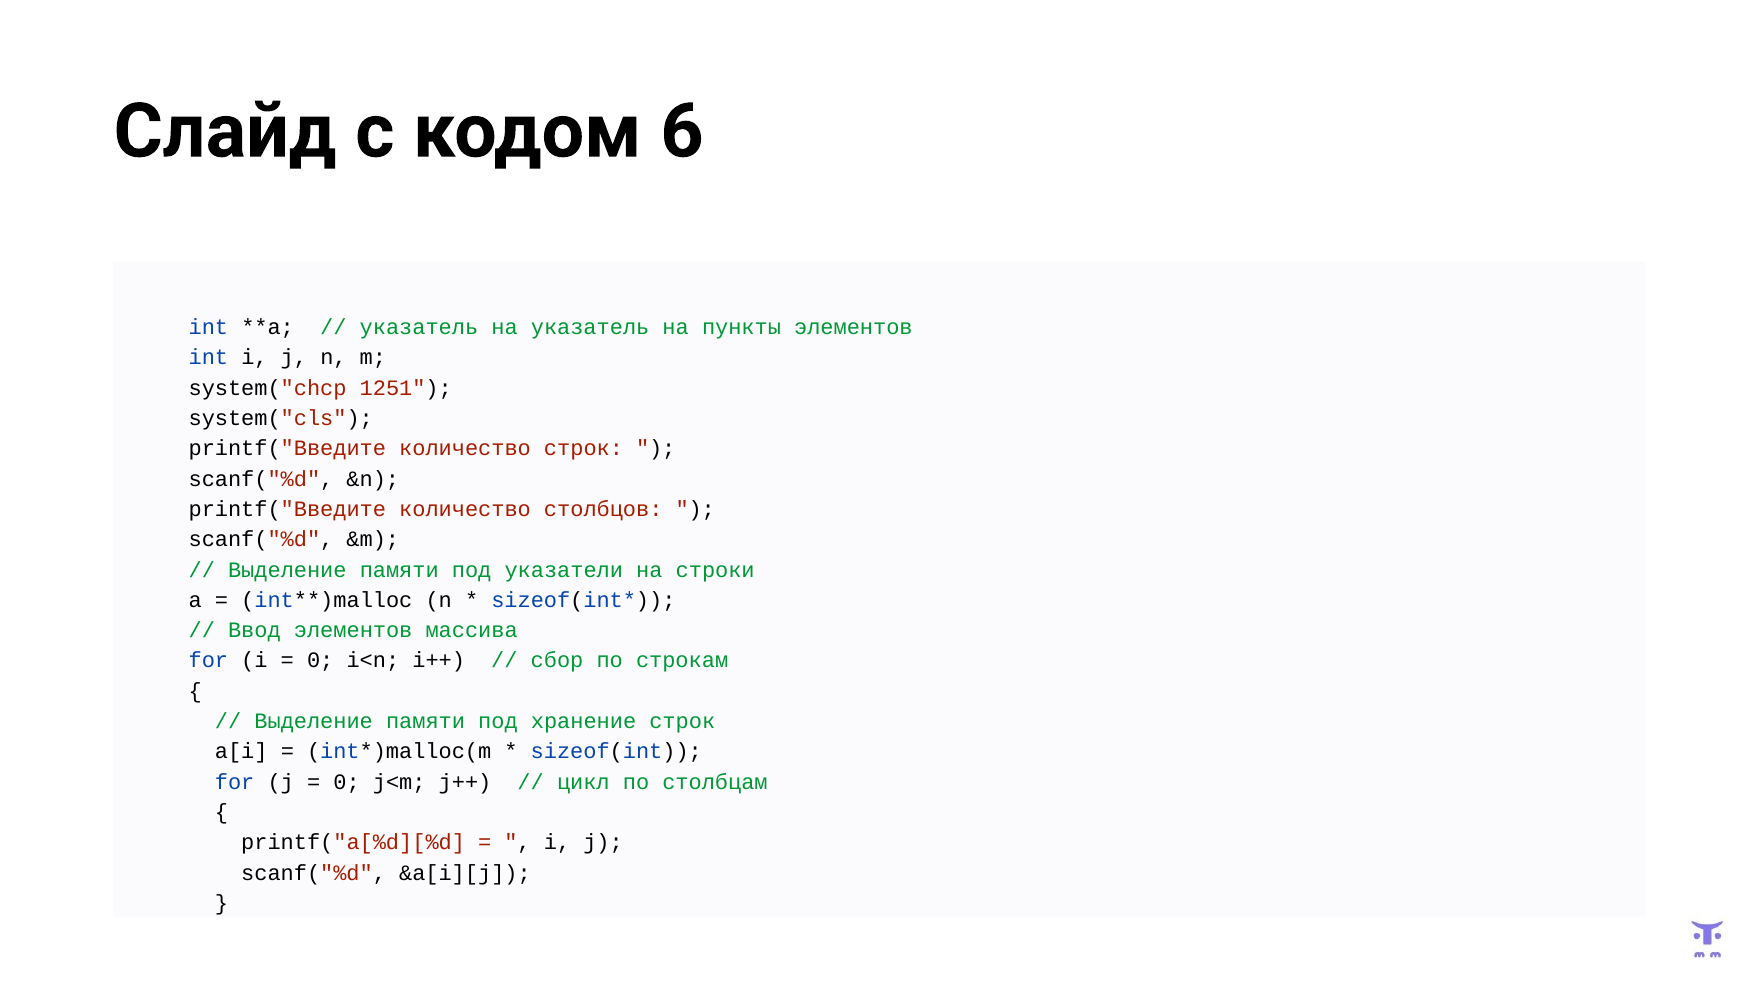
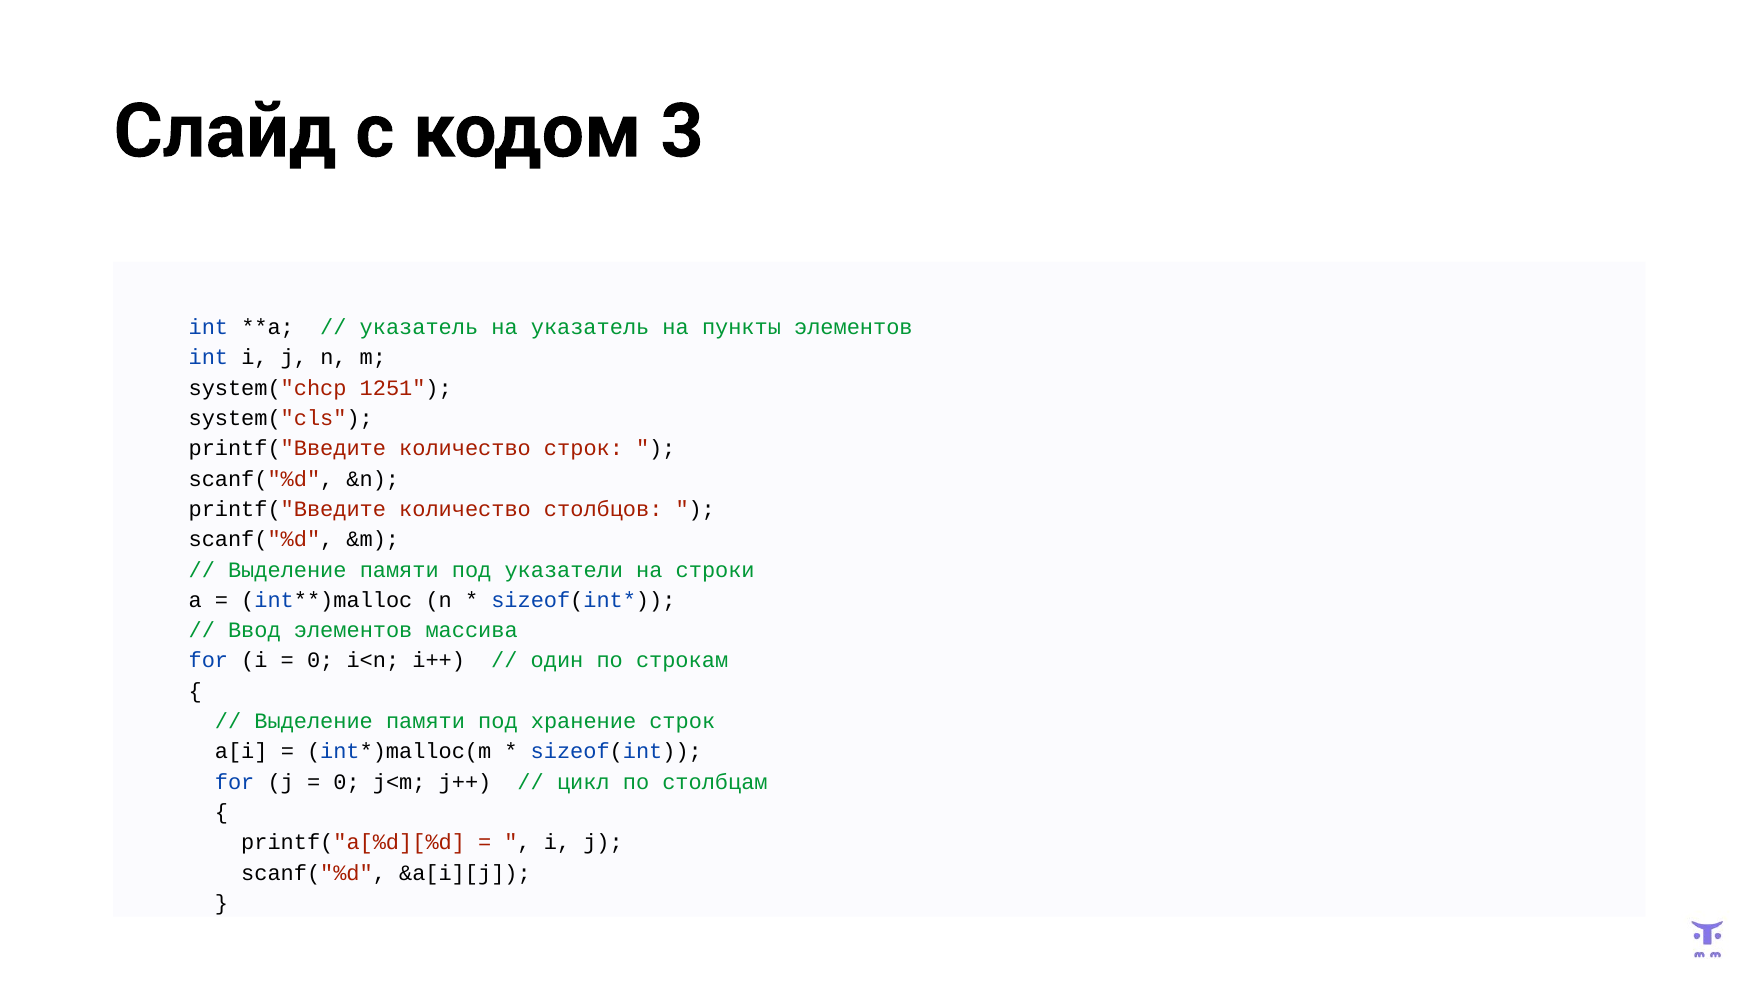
6: 6 -> 3 (682, 132)
сбор: сбор -> один (557, 661)
